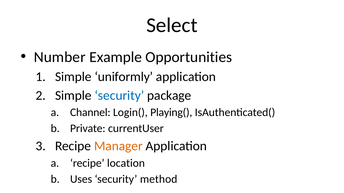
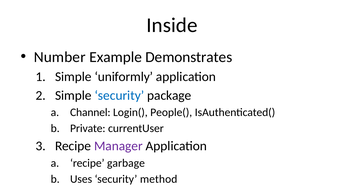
Select: Select -> Inside (172, 25)
Opportunities: Opportunities -> Demonstrates (189, 57)
Playing(: Playing( -> People( (171, 113)
Manager colour: orange -> purple (118, 146)
location: location -> garbage (126, 164)
